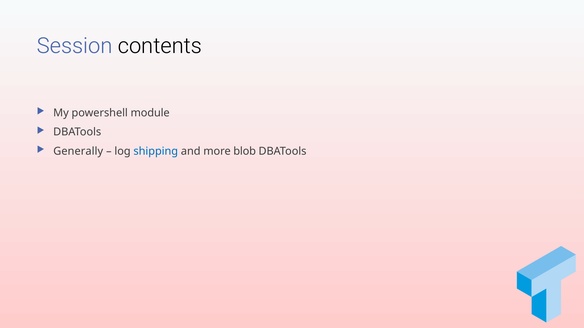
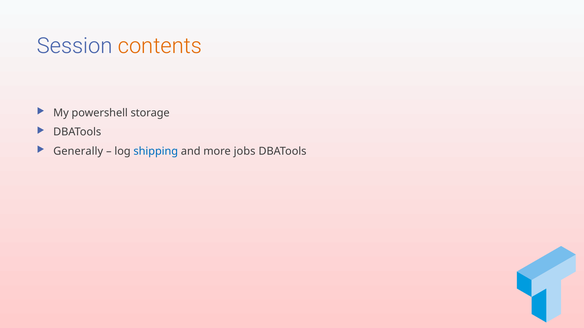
contents colour: black -> orange (160, 46)
module: module -> storage (150, 113)
blob: blob -> jobs (245, 151)
